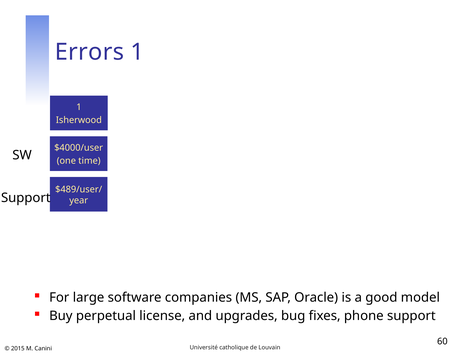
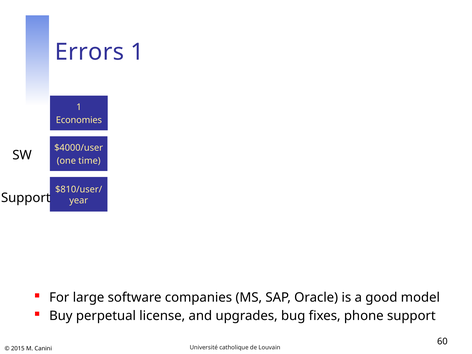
Isherwood: Isherwood -> Economies (79, 120)
$489/user/: $489/user/ -> $810/user/ (79, 189)
